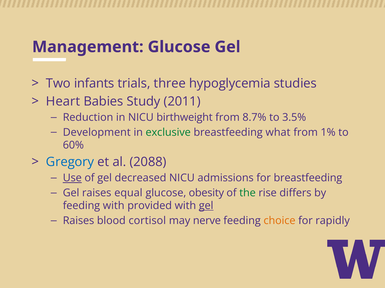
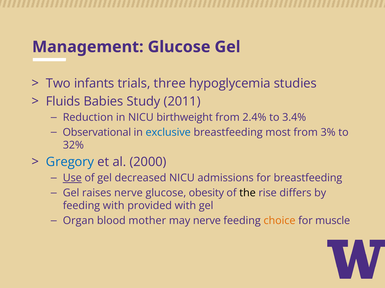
Heart: Heart -> Fluids (63, 102)
8.7%: 8.7% -> 2.4% (254, 118)
3.5%: 3.5% -> 3.4% (294, 118)
Development: Development -> Observational (97, 133)
exclusive colour: green -> blue (168, 133)
what: what -> most (278, 133)
1%: 1% -> 3% (328, 133)
60%: 60% -> 32% (73, 145)
2088: 2088 -> 2000 (148, 162)
raises equal: equal -> nerve (128, 193)
the colour: green -> black (248, 193)
gel underline: present -> none (206, 206)
Raises: Raises -> Organ (78, 221)
cortisol: cortisol -> mother (147, 221)
rapidly: rapidly -> muscle (333, 221)
